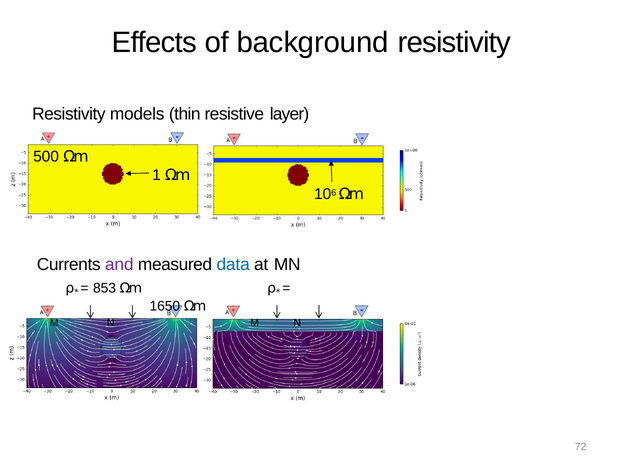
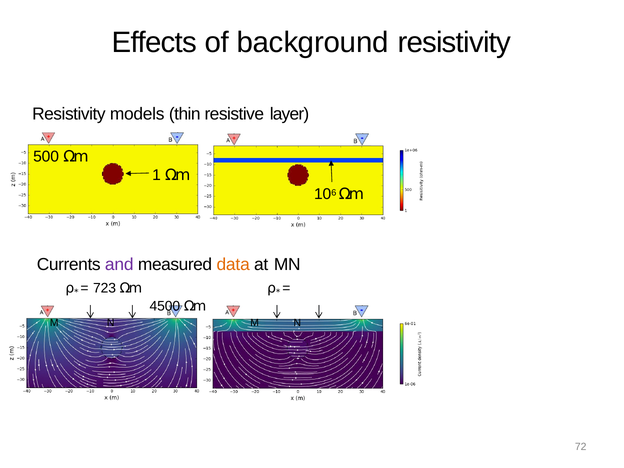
data colour: blue -> orange (233, 265)
853: 853 -> 723 (105, 288)
1650: 1650 -> 4500 (165, 306)
